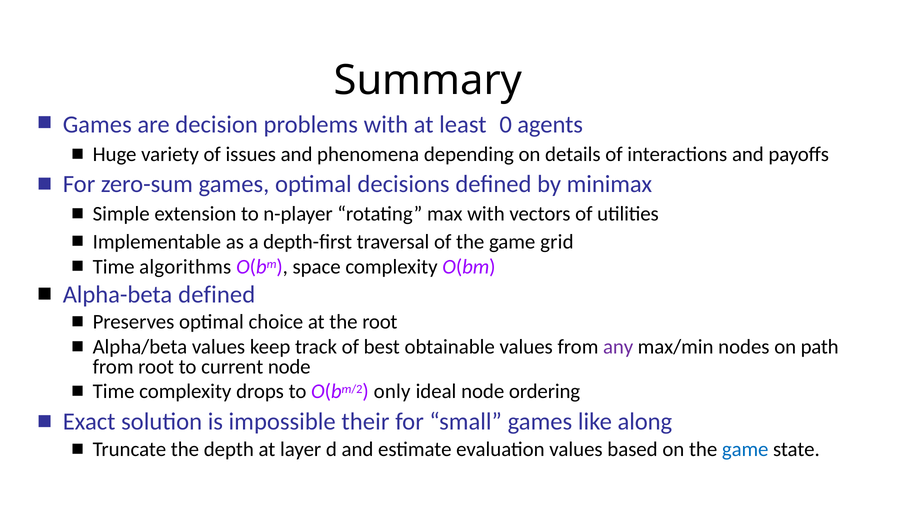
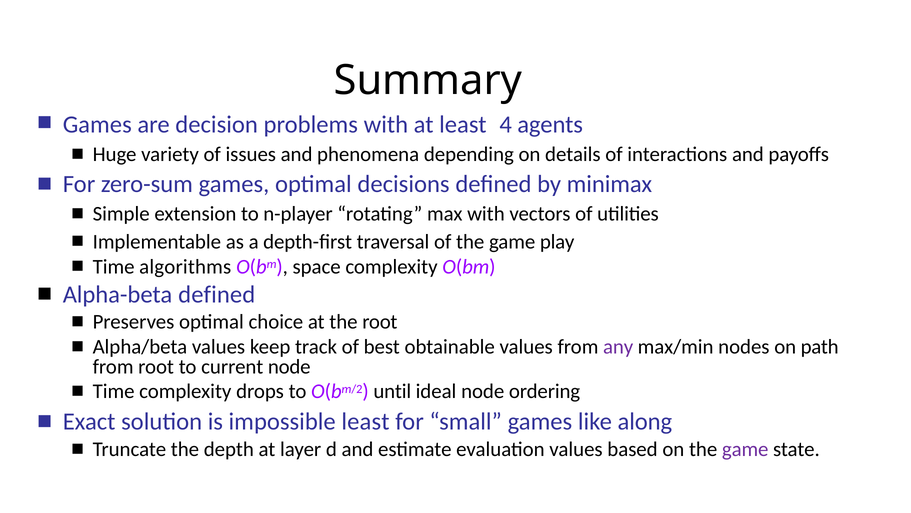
0: 0 -> 4 (506, 124)
grid: grid -> play (557, 241)
only: only -> until (392, 391)
impossible their: their -> least (366, 421)
game colour: blue -> purple (745, 449)
